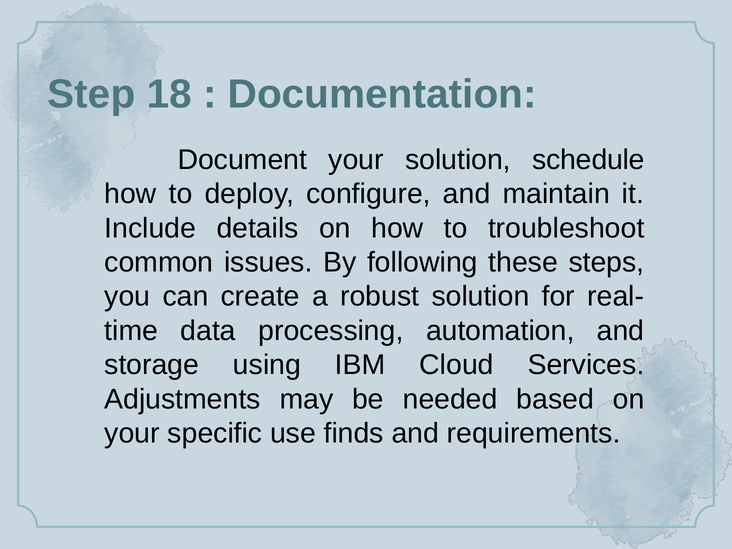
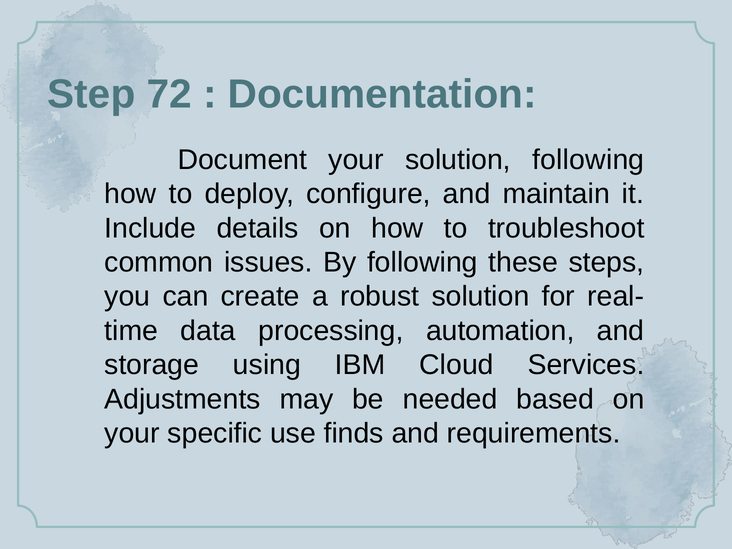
18: 18 -> 72 (169, 94)
solution schedule: schedule -> following (588, 160)
